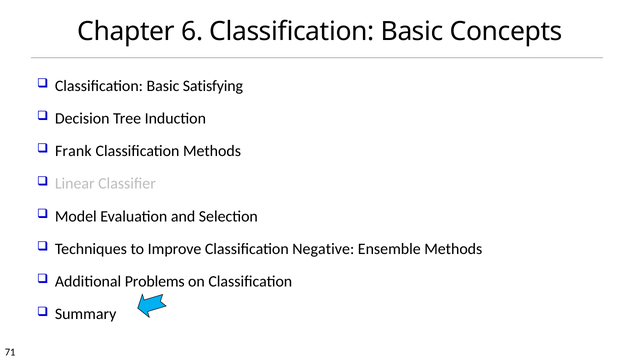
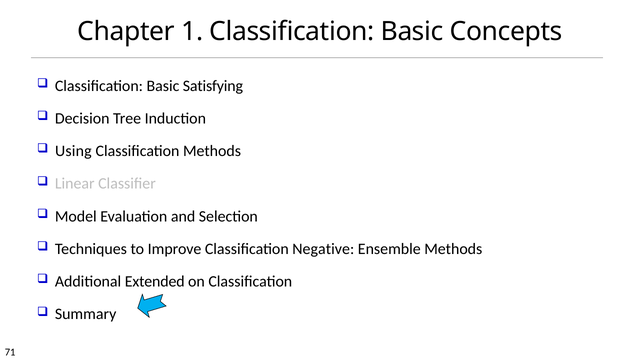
6: 6 -> 1 (192, 31)
Frank: Frank -> Using (73, 151)
Problems: Problems -> Extended (155, 281)
